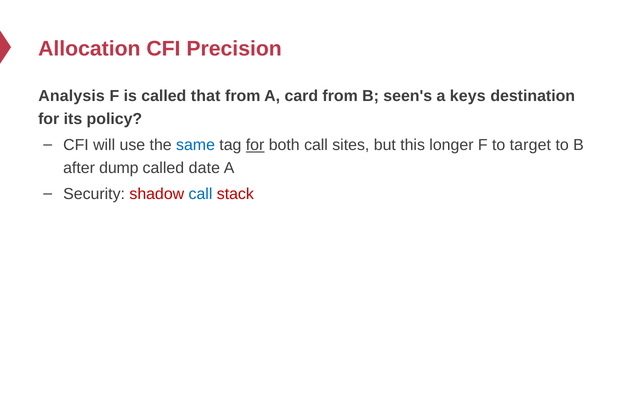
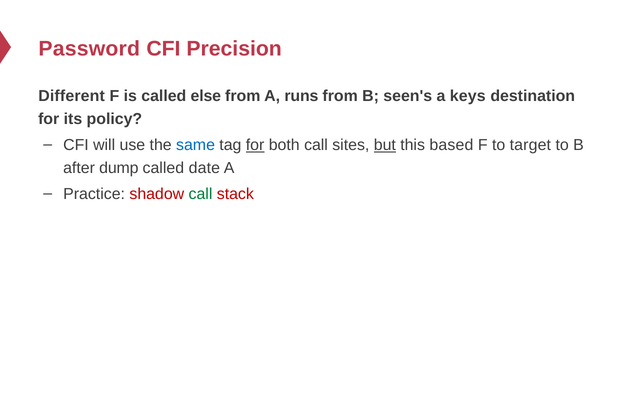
Allocation: Allocation -> Password (89, 49)
Analysis: Analysis -> Different (72, 96)
that: that -> else (206, 96)
card: card -> runs (301, 96)
but underline: none -> present (385, 145)
longer: longer -> based (451, 145)
Security: Security -> Practice (94, 194)
call colour: blue -> green (200, 194)
